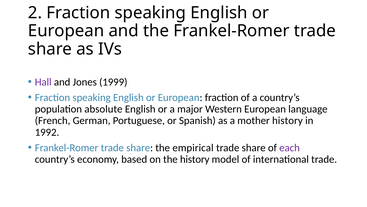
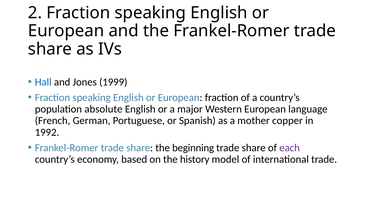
Hall colour: purple -> blue (43, 82)
mother history: history -> copper (287, 120)
empirical: empirical -> beginning (193, 147)
